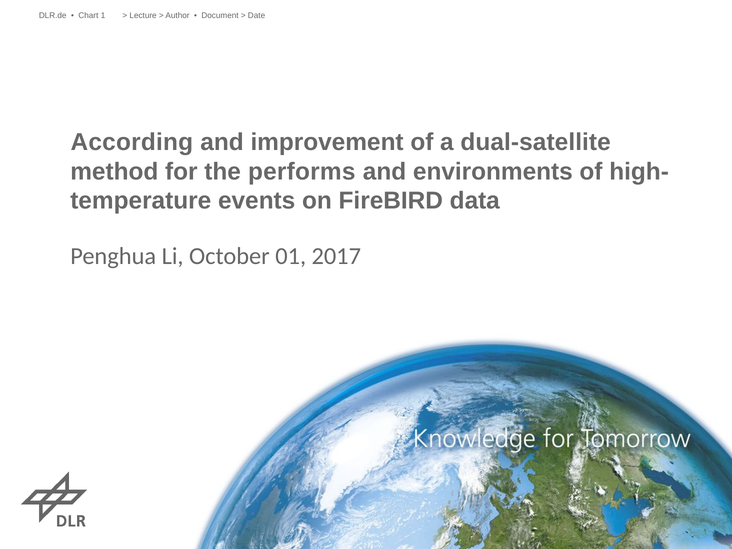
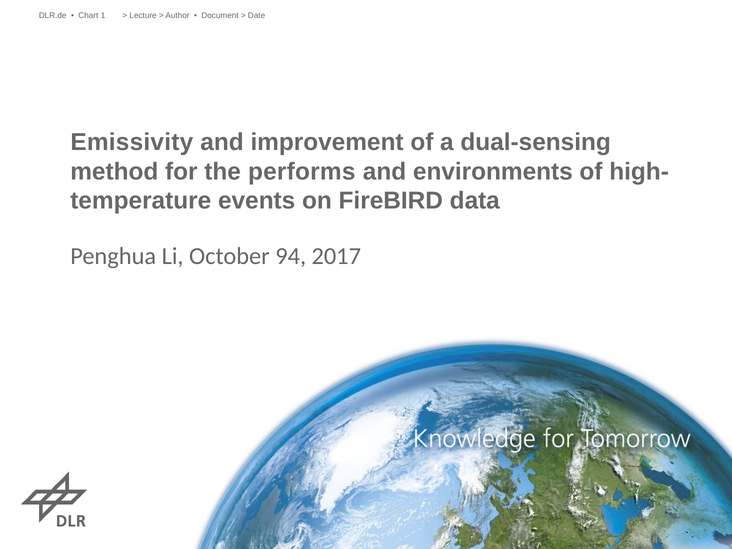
According: According -> Emissivity (132, 142)
dual-satellite: dual-satellite -> dual-sensing (536, 142)
01: 01 -> 94 (291, 256)
